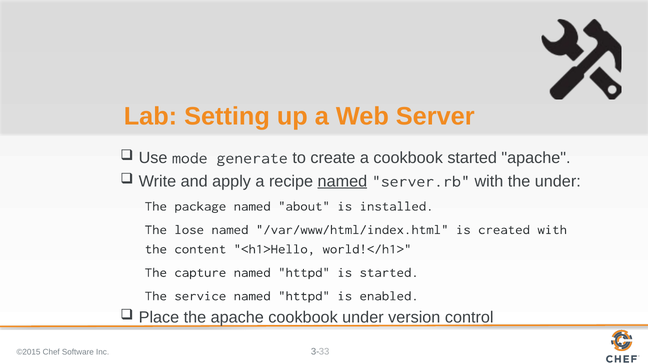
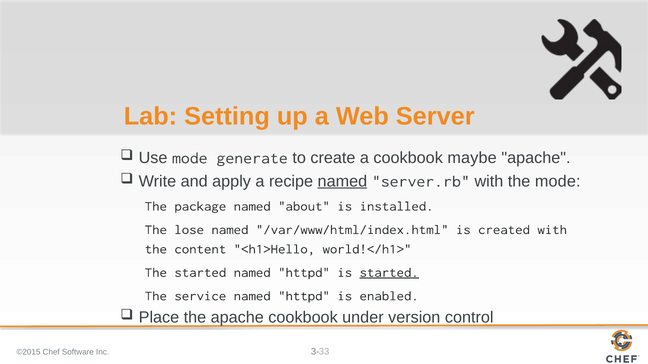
cookbook started: started -> maybe (472, 158)
the under: under -> mode (558, 181)
The capture: capture -> started (200, 273)
started underline: none -> present (389, 273)
